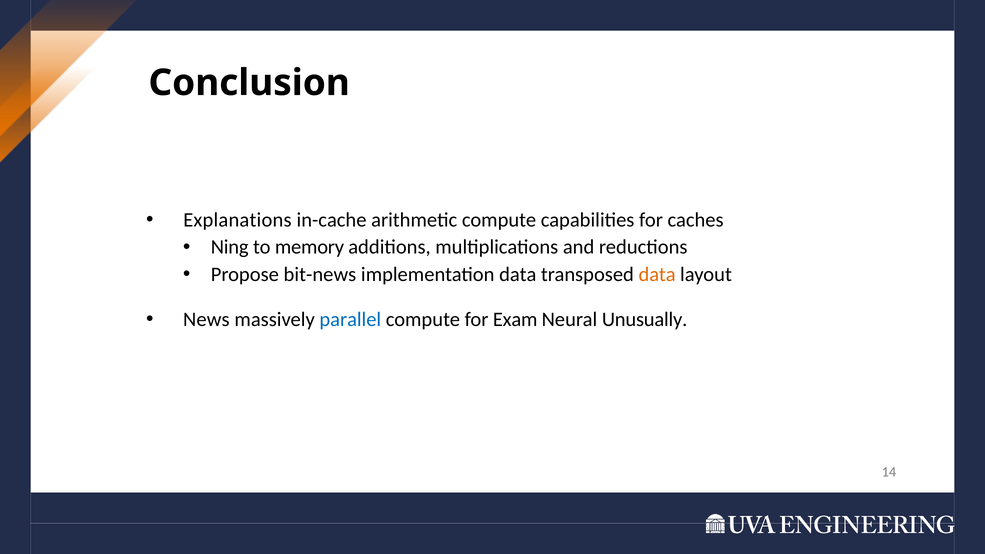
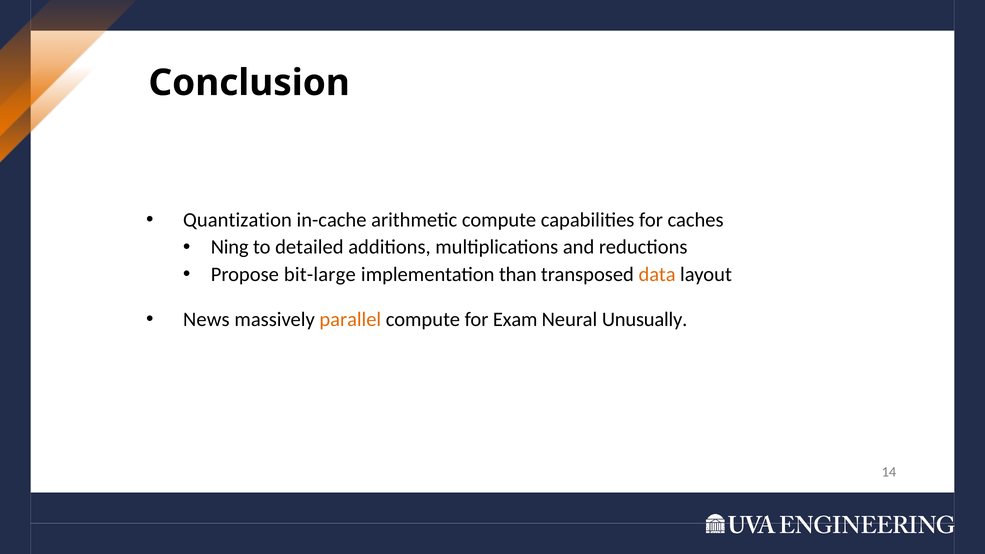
Explanations: Explanations -> Quantization (237, 220)
memory: memory -> detailed (309, 247)
bit-news: bit-news -> bit-large (320, 274)
implementation data: data -> than (518, 274)
parallel colour: blue -> orange (350, 320)
